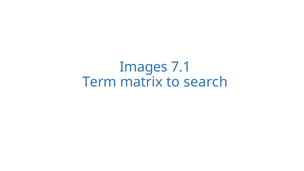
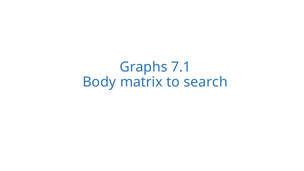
Images: Images -> Graphs (144, 67)
Term: Term -> Body (99, 82)
